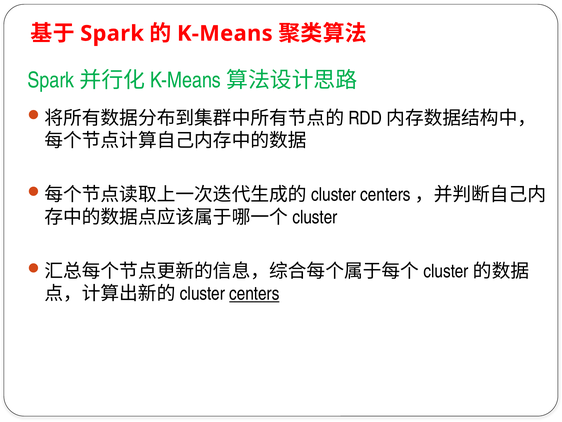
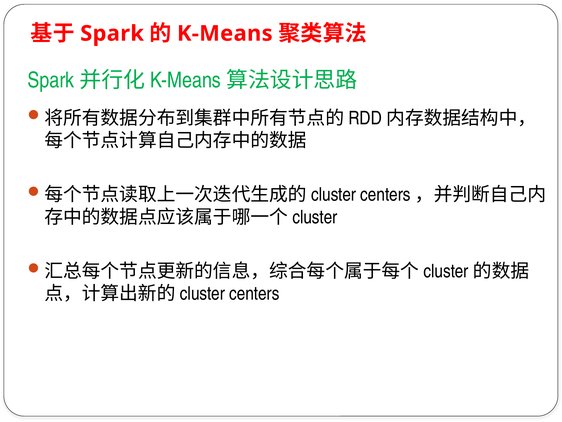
centers underline: present -> none (254, 293)
